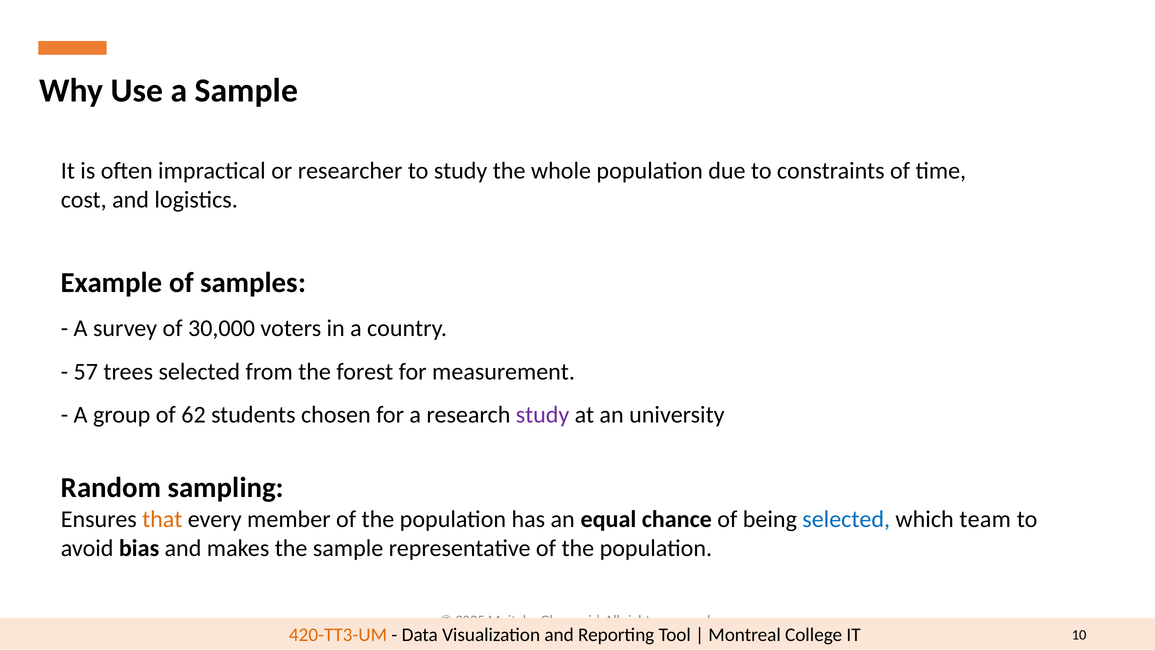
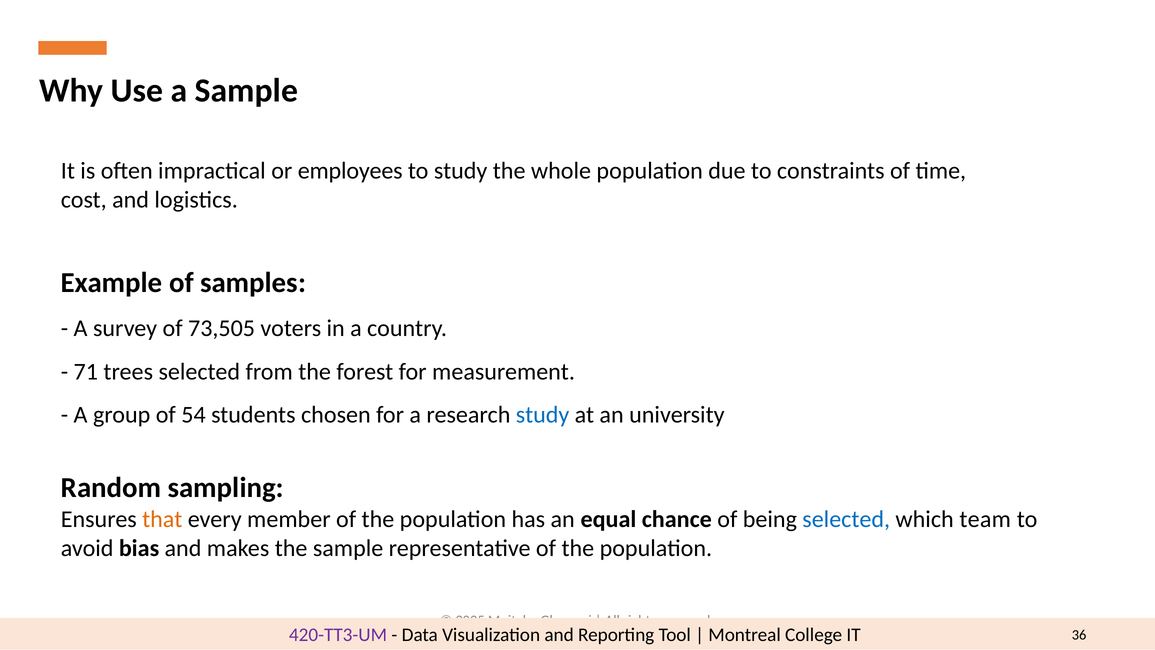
researcher: researcher -> employees (350, 171)
30,000: 30,000 -> 73,505 (222, 328)
57: 57 -> 71 (86, 372)
62: 62 -> 54 (194, 415)
study colour: purple -> blue (543, 415)
420-TT3-UM colour: orange -> purple (338, 635)
10: 10 -> 36 (1079, 634)
